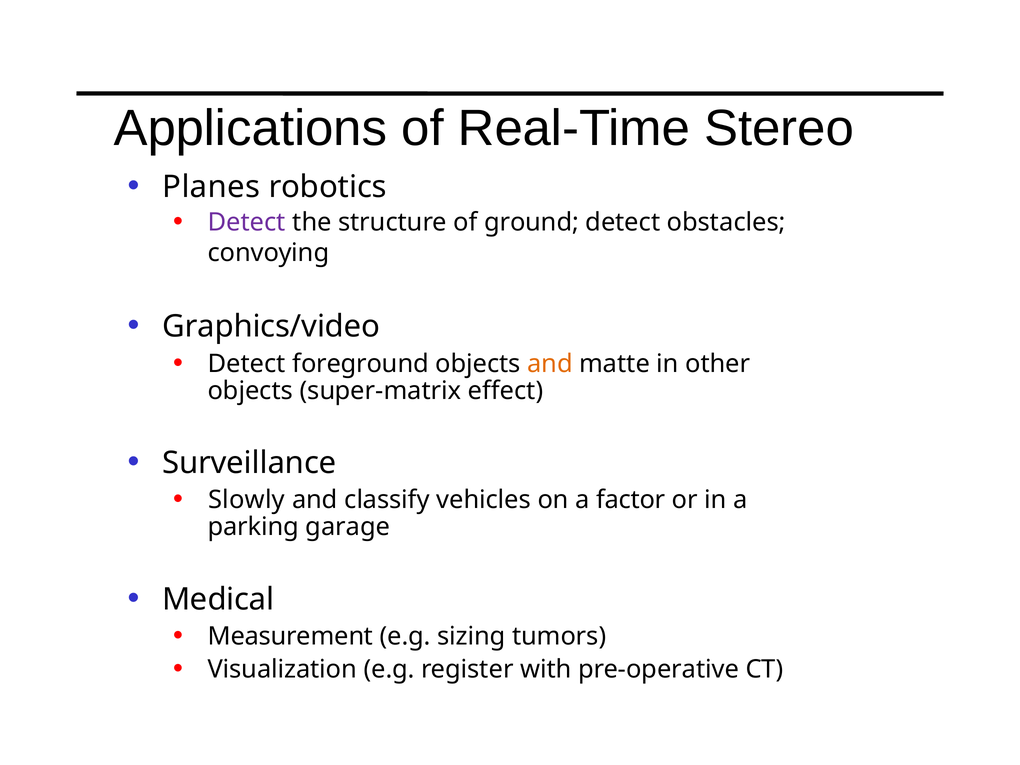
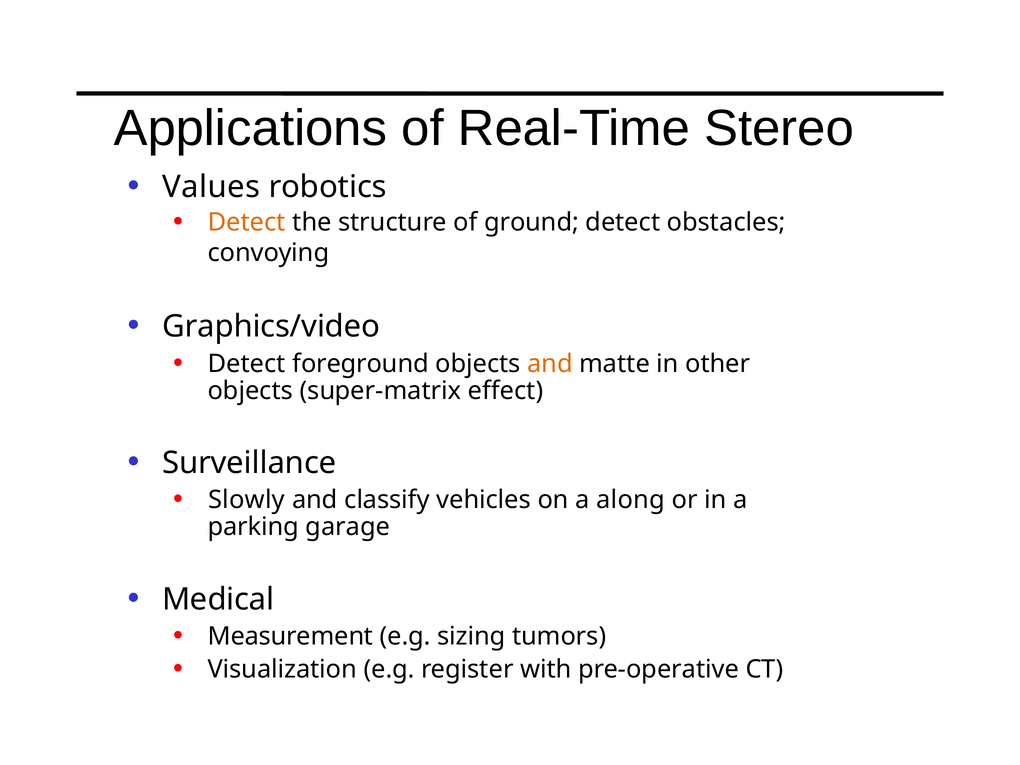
Planes: Planes -> Values (211, 187)
Detect colour: purple -> orange (247, 222)
factor: factor -> along (631, 500)
